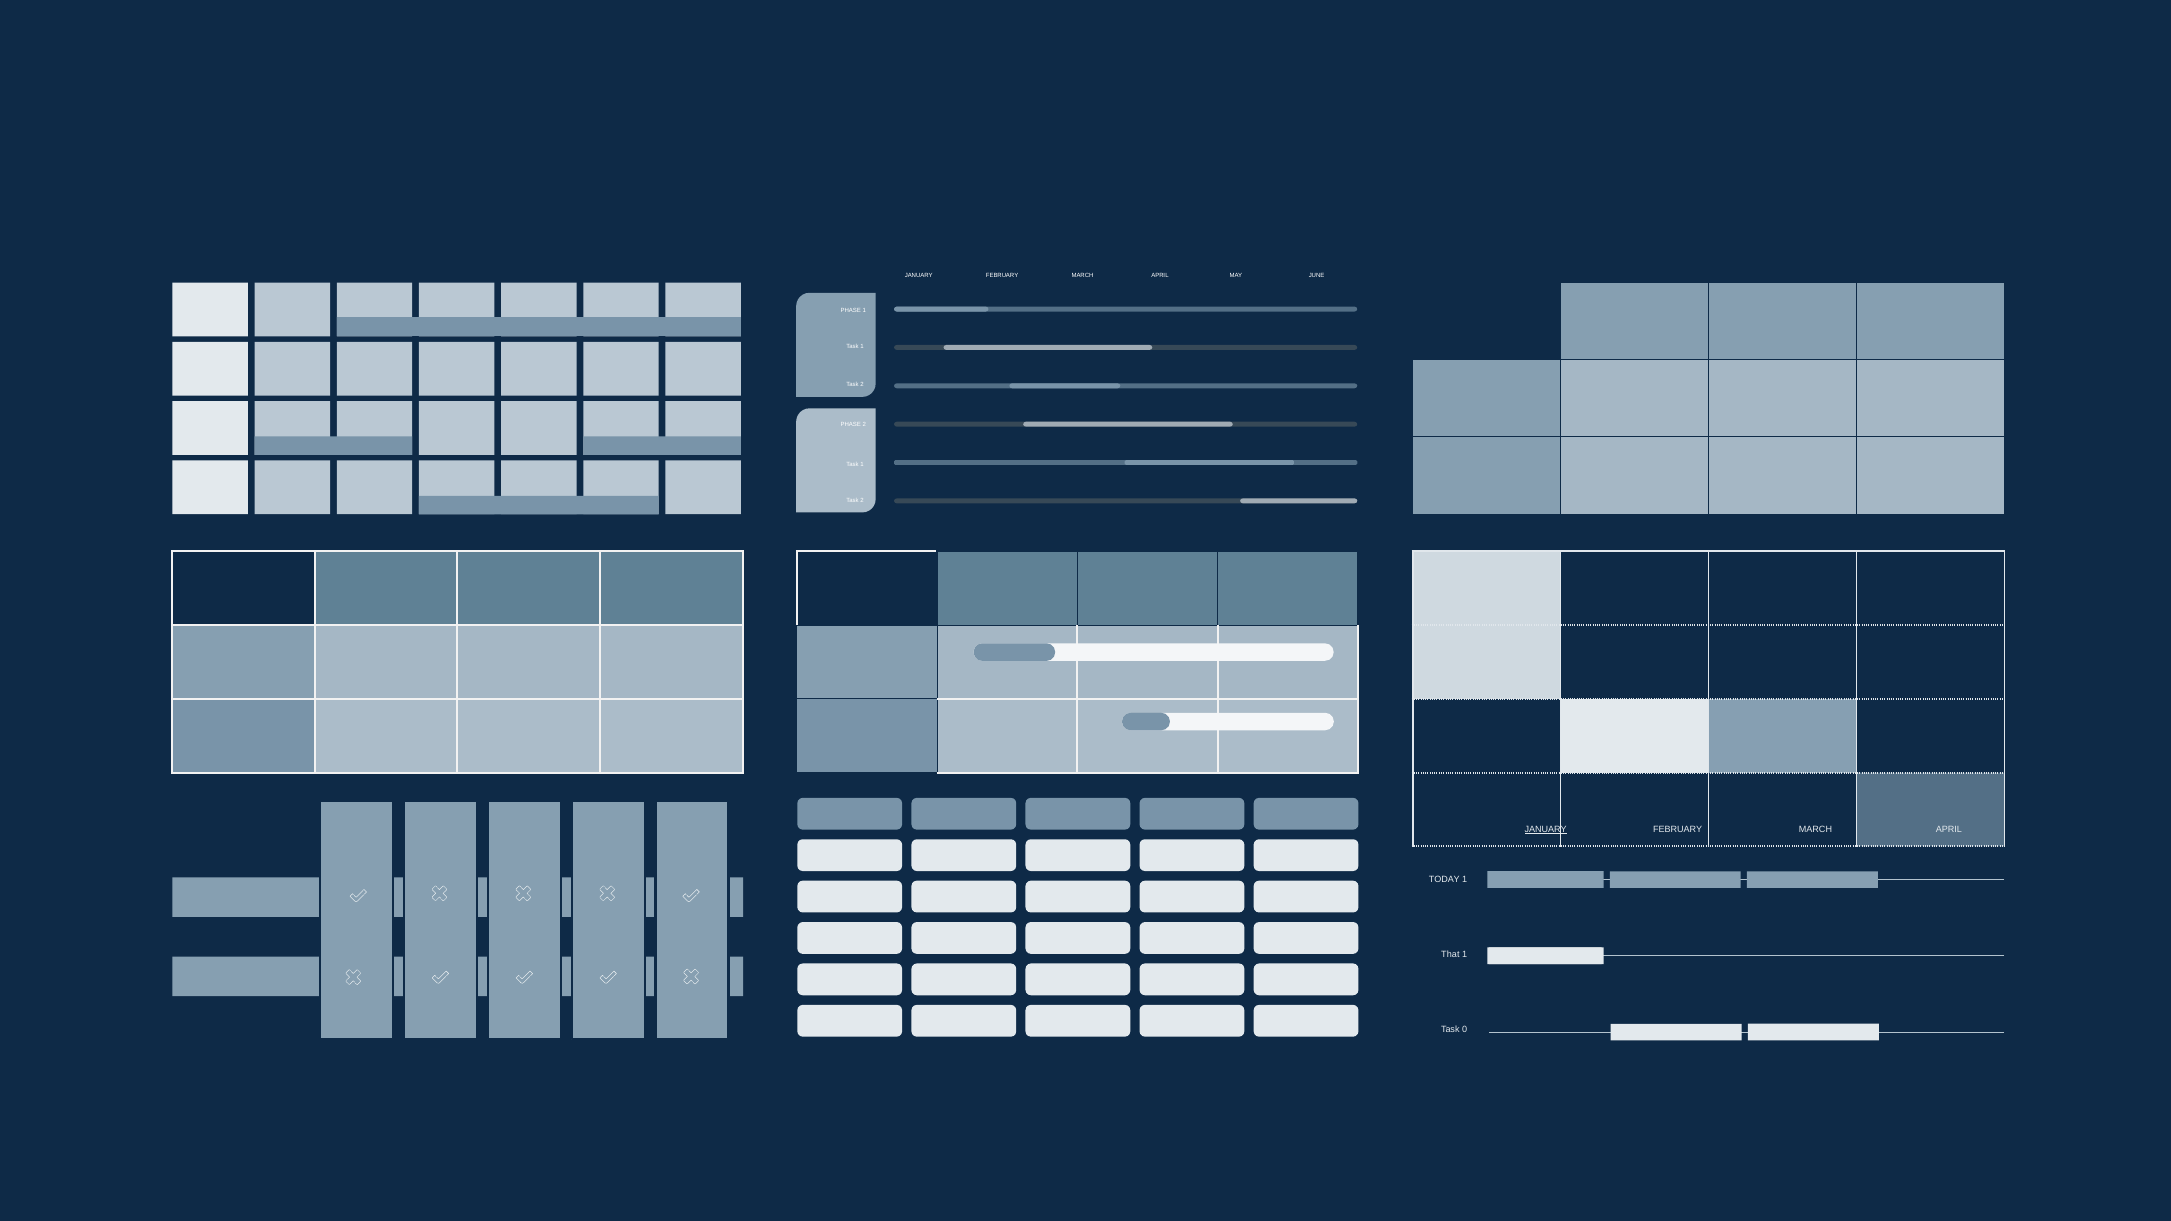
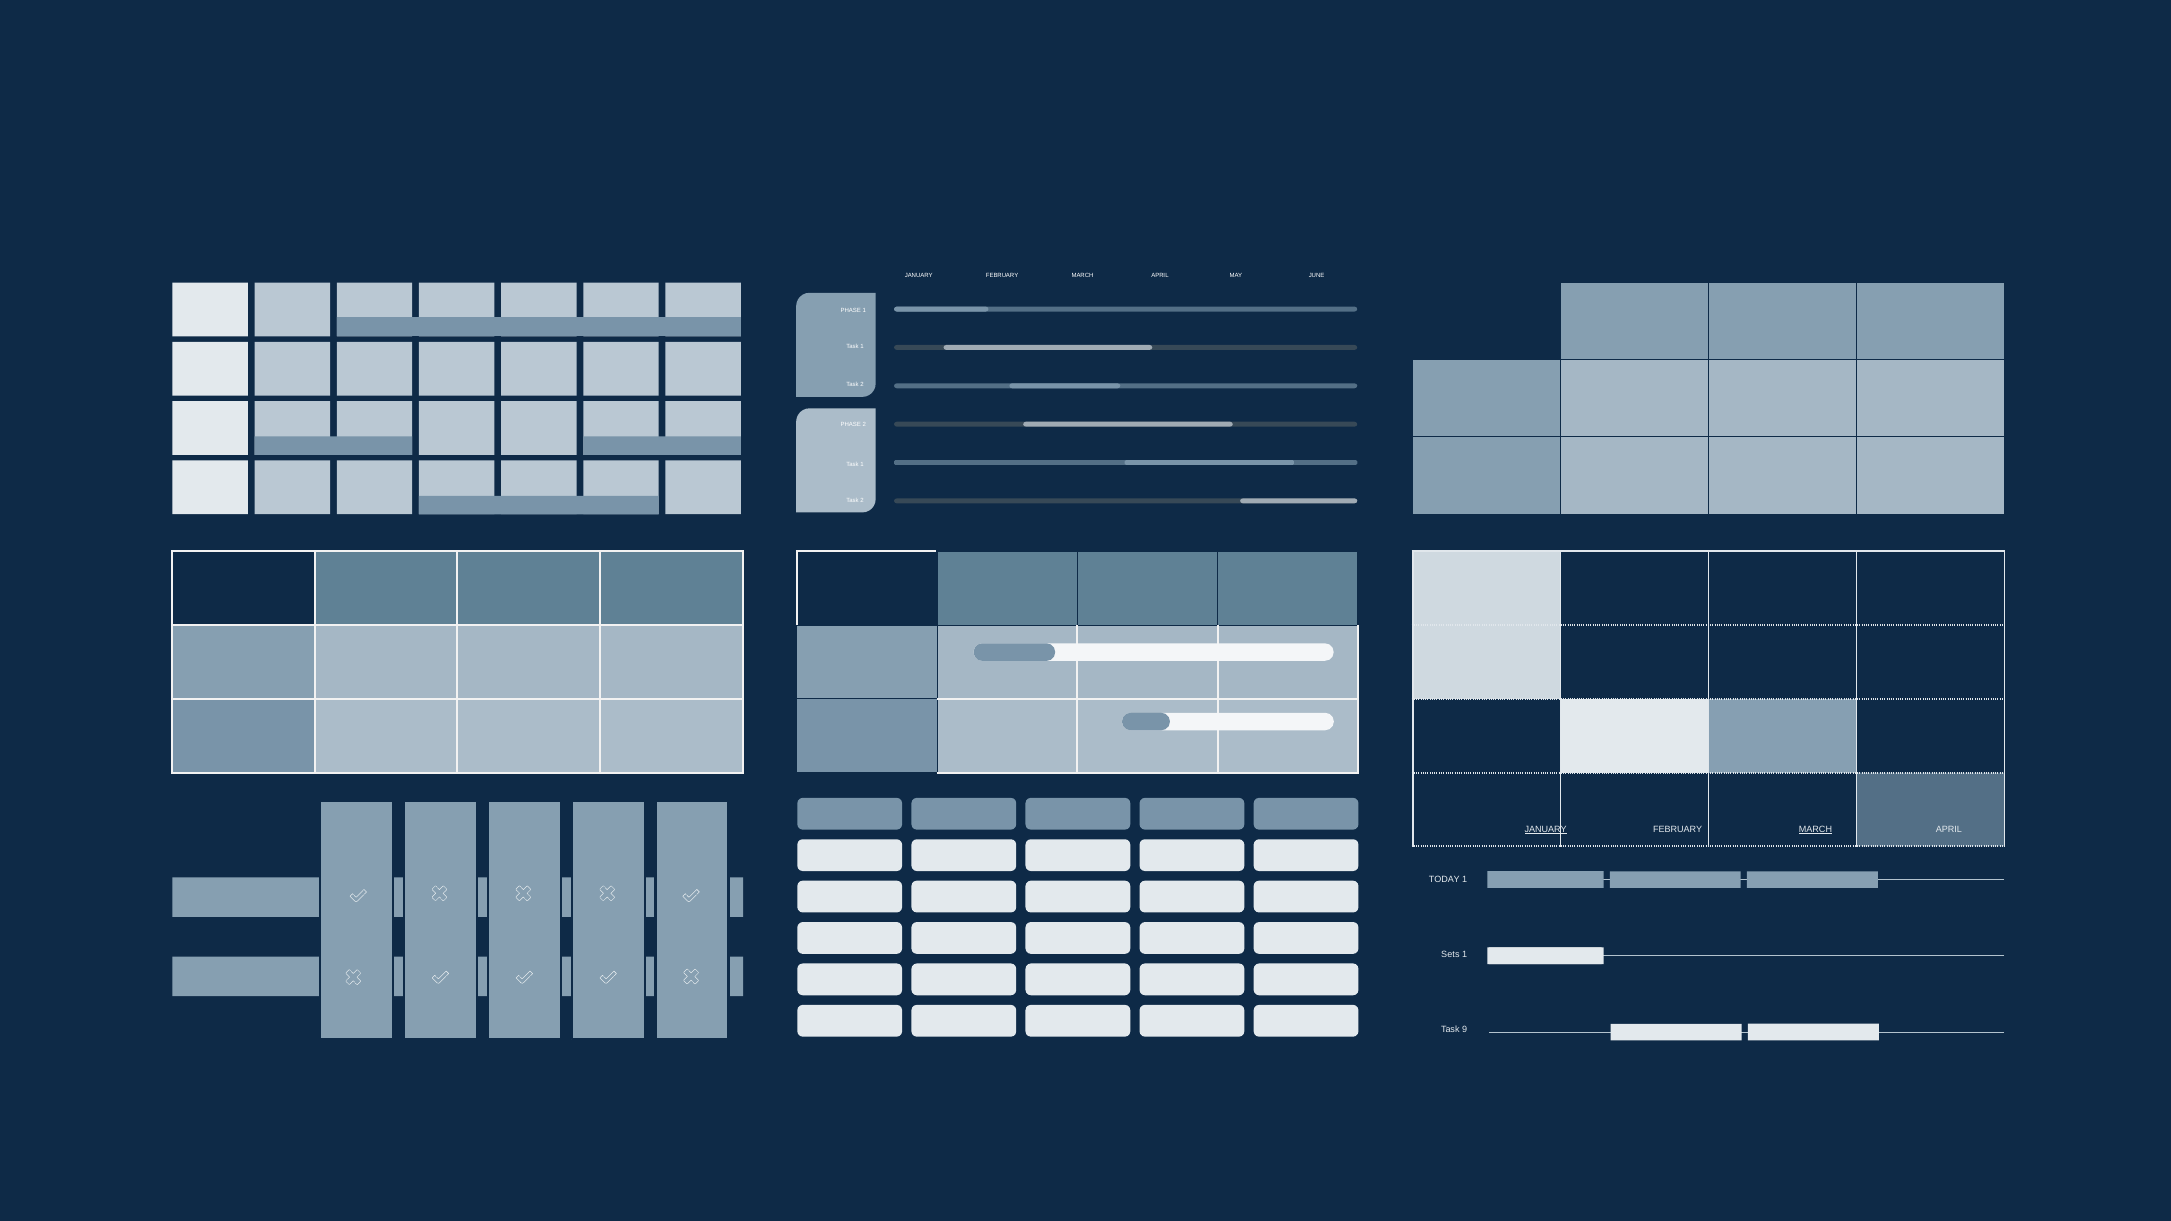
MARCH underline: none -> present (1815, 830)
That: That -> Sets (1450, 955)
0: 0 -> 9 (1465, 1030)
